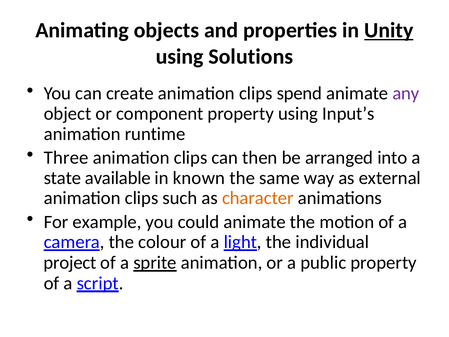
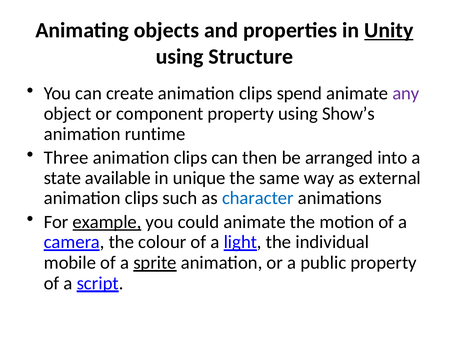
Solutions: Solutions -> Structure (251, 57)
Input’s: Input’s -> Show’s (348, 114)
known: known -> unique (199, 178)
character colour: orange -> blue (258, 198)
example underline: none -> present (107, 222)
project: project -> mobile (70, 263)
